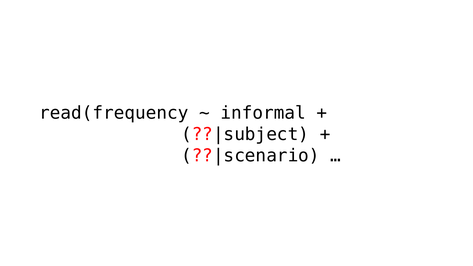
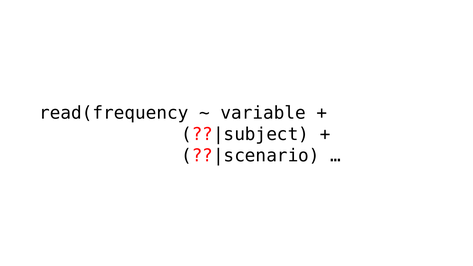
informal: informal -> variable (263, 113)
